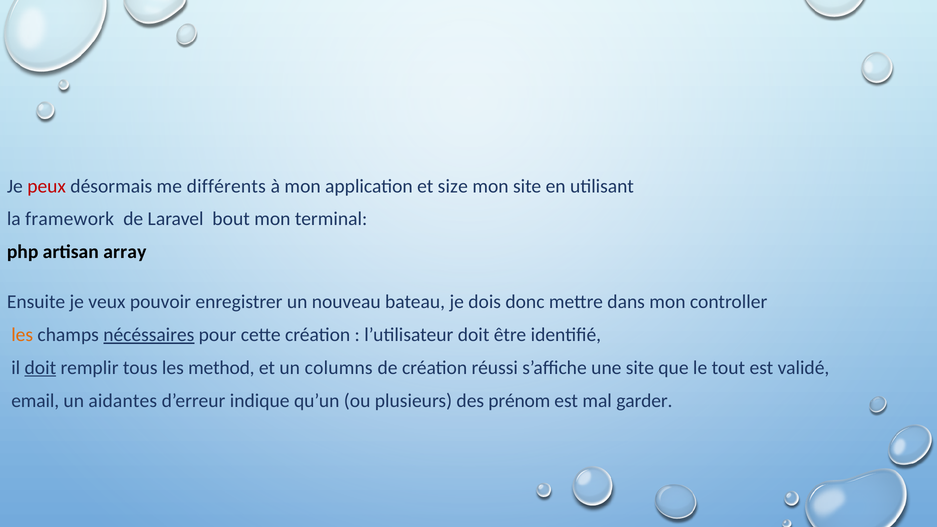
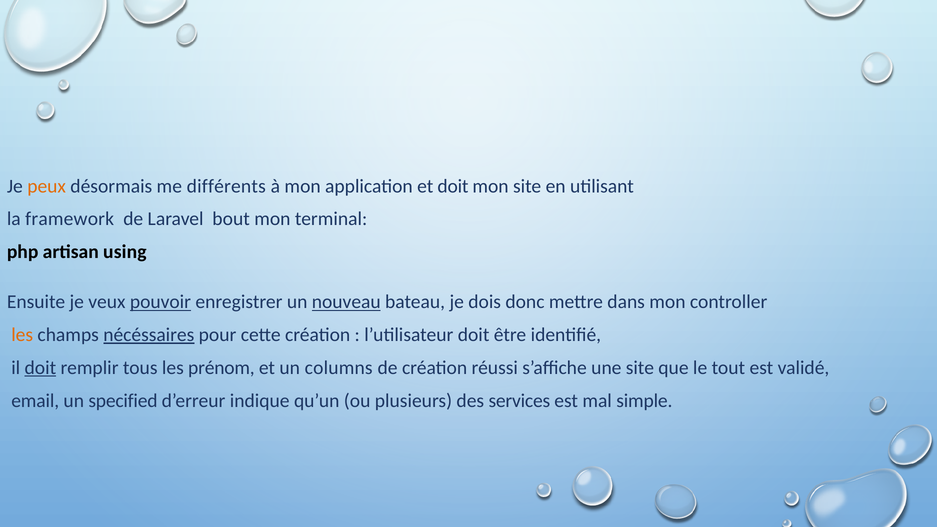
peux colour: red -> orange (47, 186)
et size: size -> doit (453, 186)
array: array -> using (125, 252)
pouvoir underline: none -> present (160, 302)
nouveau underline: none -> present (346, 302)
method: method -> prénom (221, 368)
aidantes: aidantes -> specified (123, 401)
prénom: prénom -> services (519, 401)
garder: garder -> simple (644, 401)
